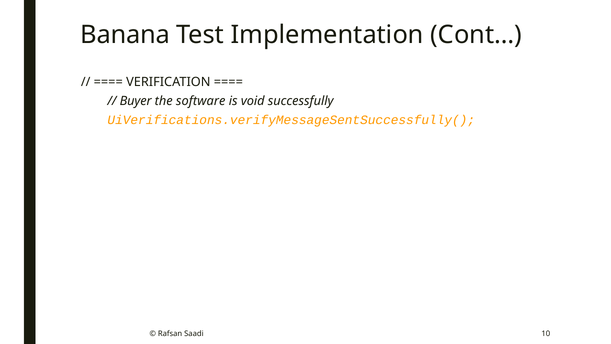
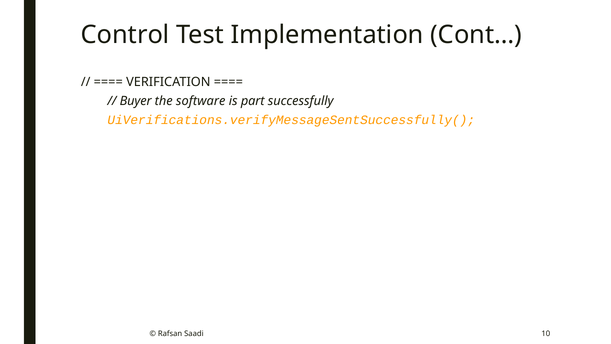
Banana: Banana -> Control (125, 35)
void: void -> part (253, 101)
